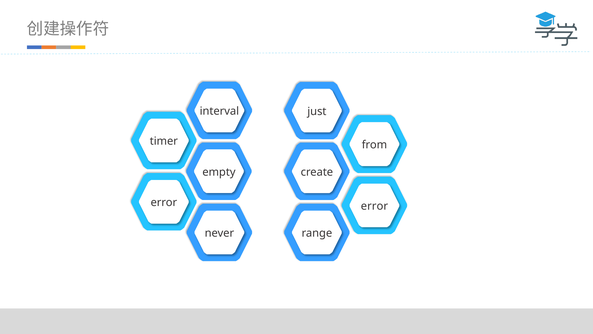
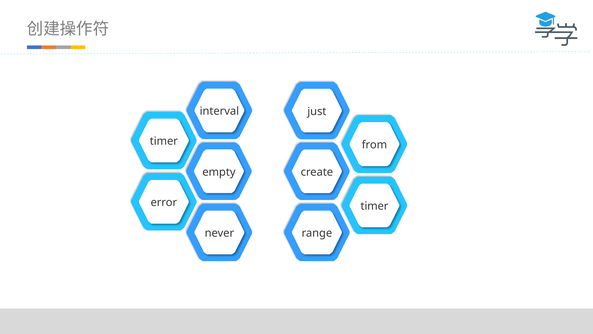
error: error -> timer (375, 206)
